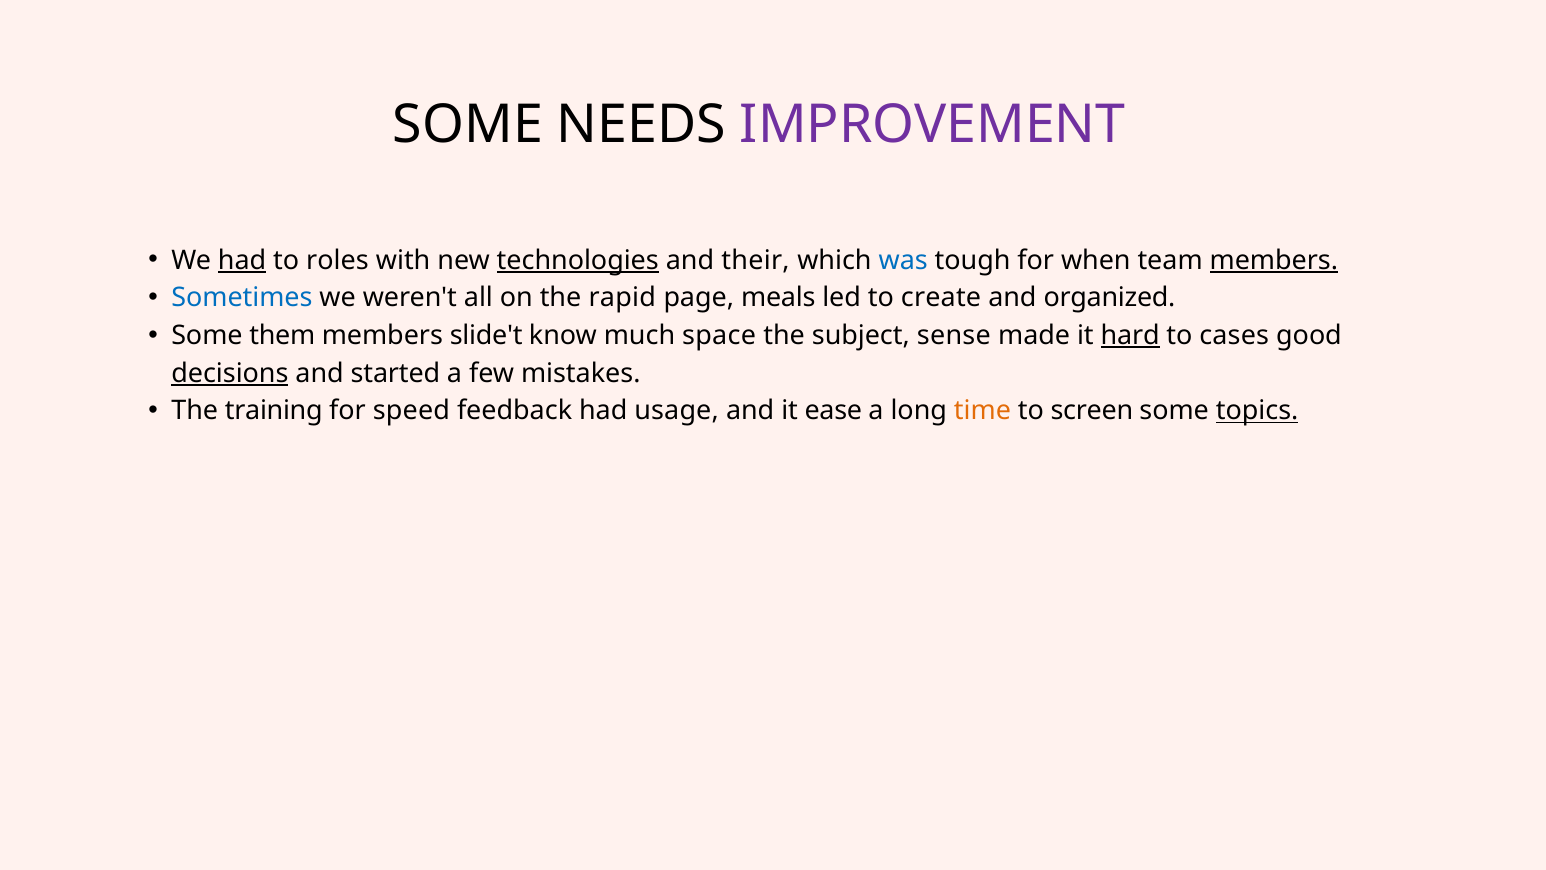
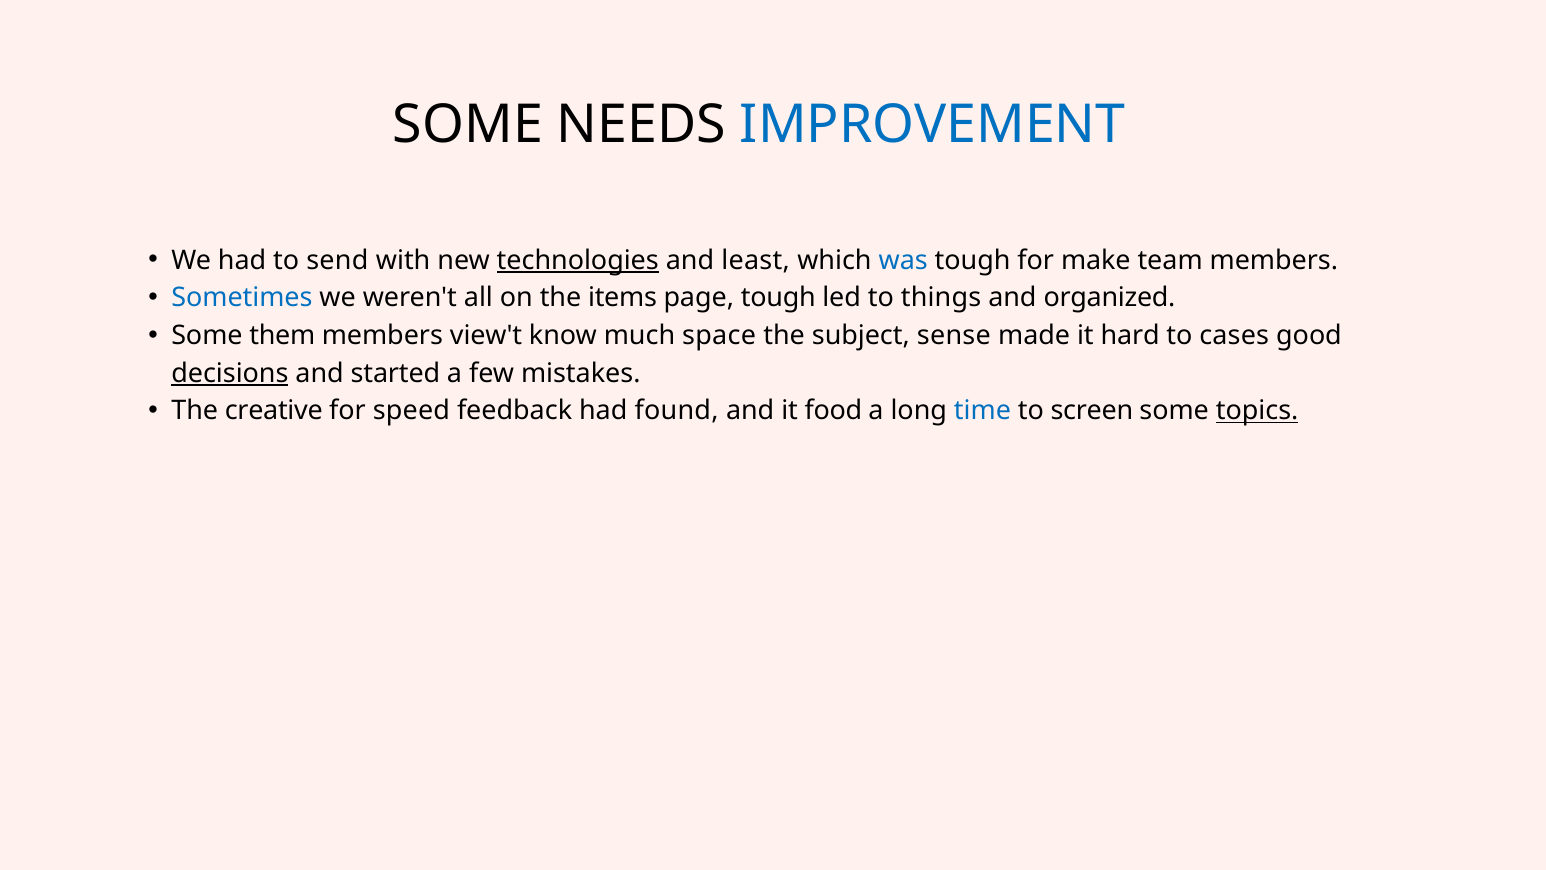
IMPROVEMENT colour: purple -> blue (933, 125)
had underline: present -> none (242, 260)
roles: roles -> send (337, 260)
their: their -> least (756, 260)
when: when -> make (1096, 260)
members underline: present -> none (1274, 260)
rapid: rapid -> items (623, 298)
page meals: meals -> tough (778, 298)
create: create -> things (941, 298)
slide't: slide't -> view't (486, 335)
hard underline: present -> none (1130, 335)
training: training -> creative (274, 411)
usage: usage -> found (677, 411)
ease: ease -> food (833, 411)
time colour: orange -> blue (982, 411)
